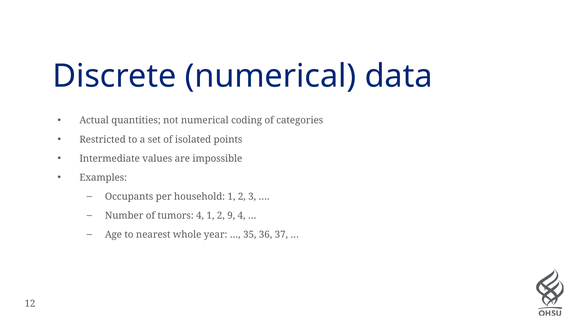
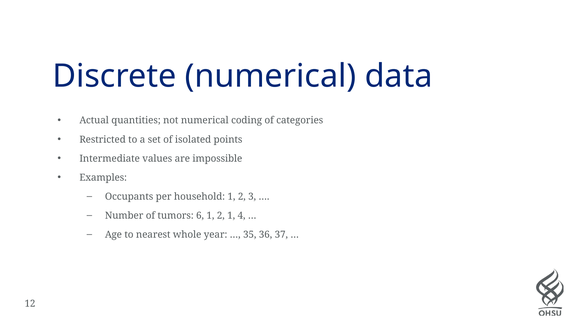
tumors 4: 4 -> 6 (200, 216)
2 9: 9 -> 1 (231, 216)
